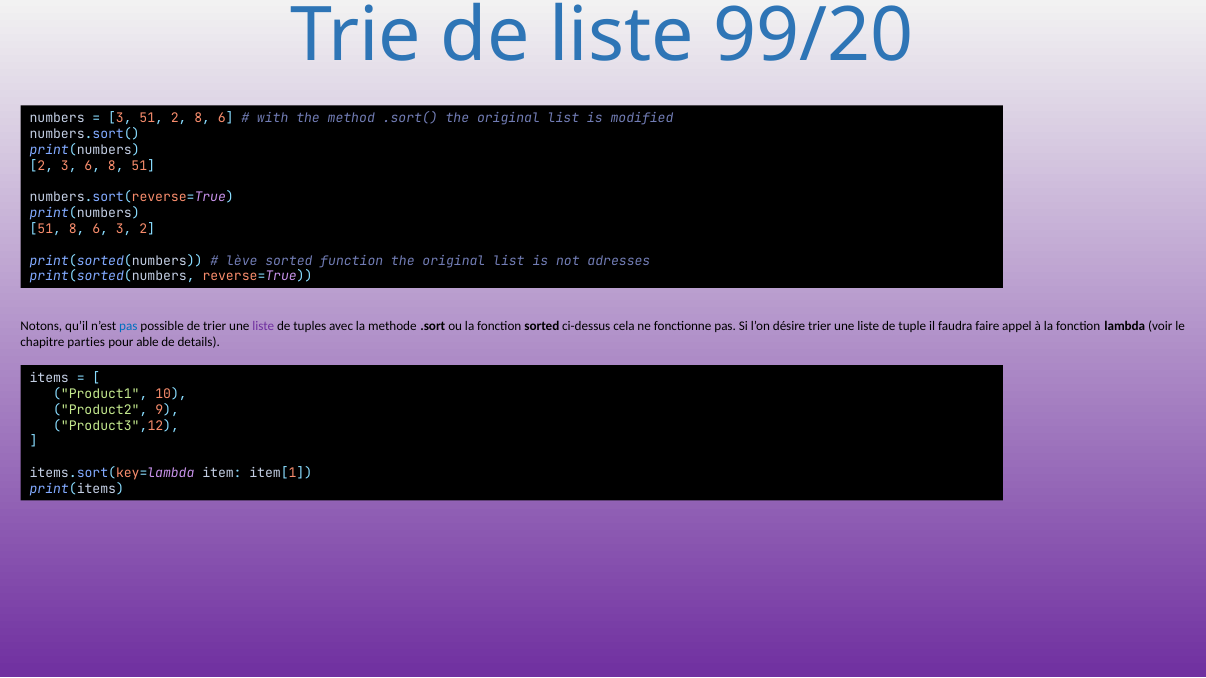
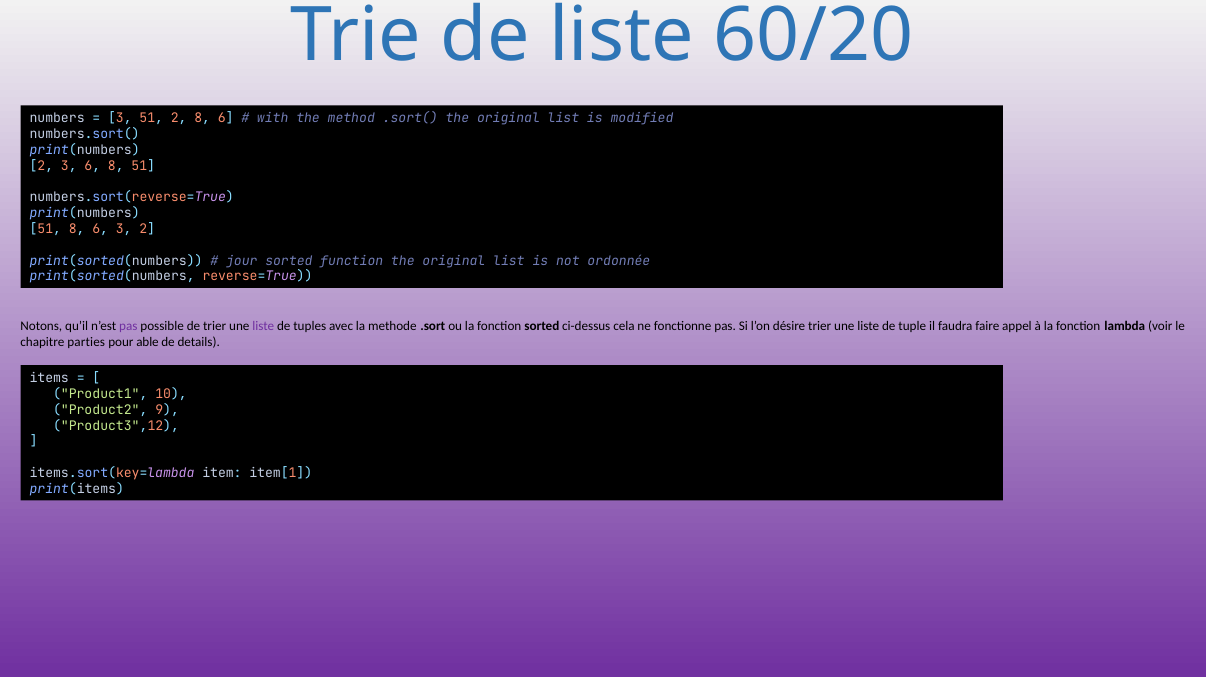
99/20: 99/20 -> 60/20 (814, 35)
lève: lève -> jour (242, 261)
adresses: adresses -> ordonnée (619, 261)
pas colour: blue -> purple (128, 327)
